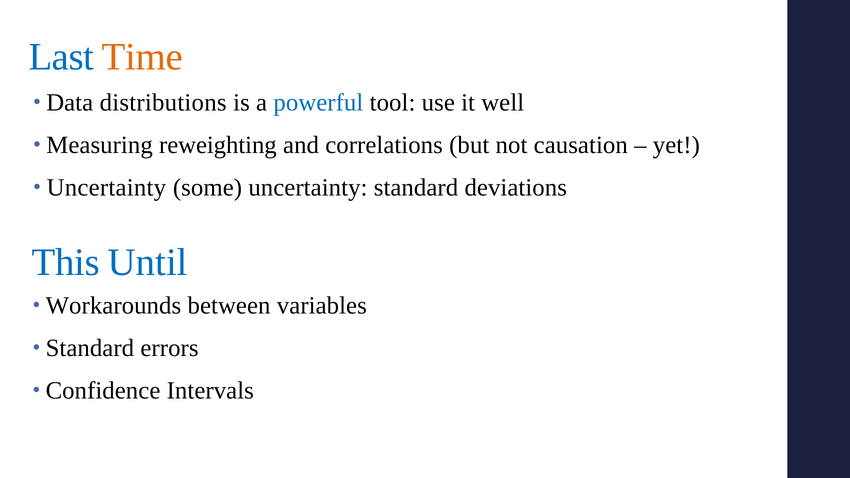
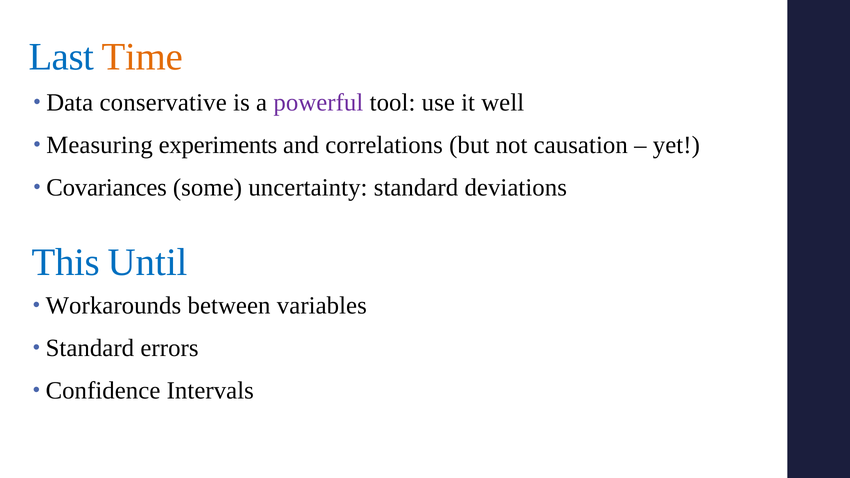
distributions: distributions -> conservative (163, 103)
powerful colour: blue -> purple (318, 103)
reweighting: reweighting -> experiments (218, 145)
Uncertainty: Uncertainty -> Covariances (107, 188)
